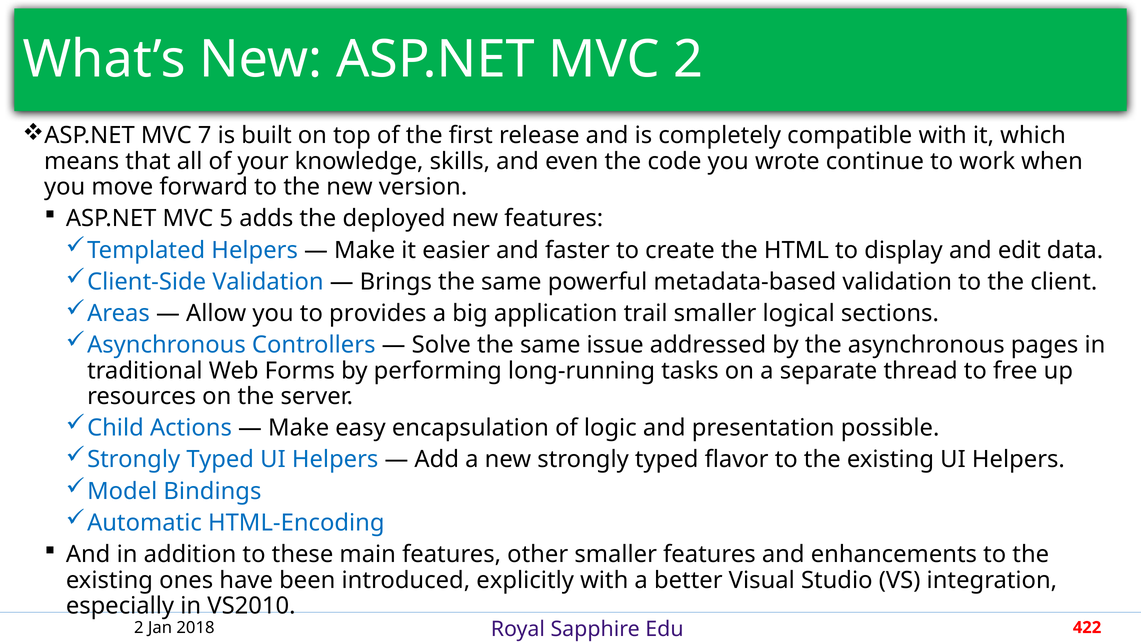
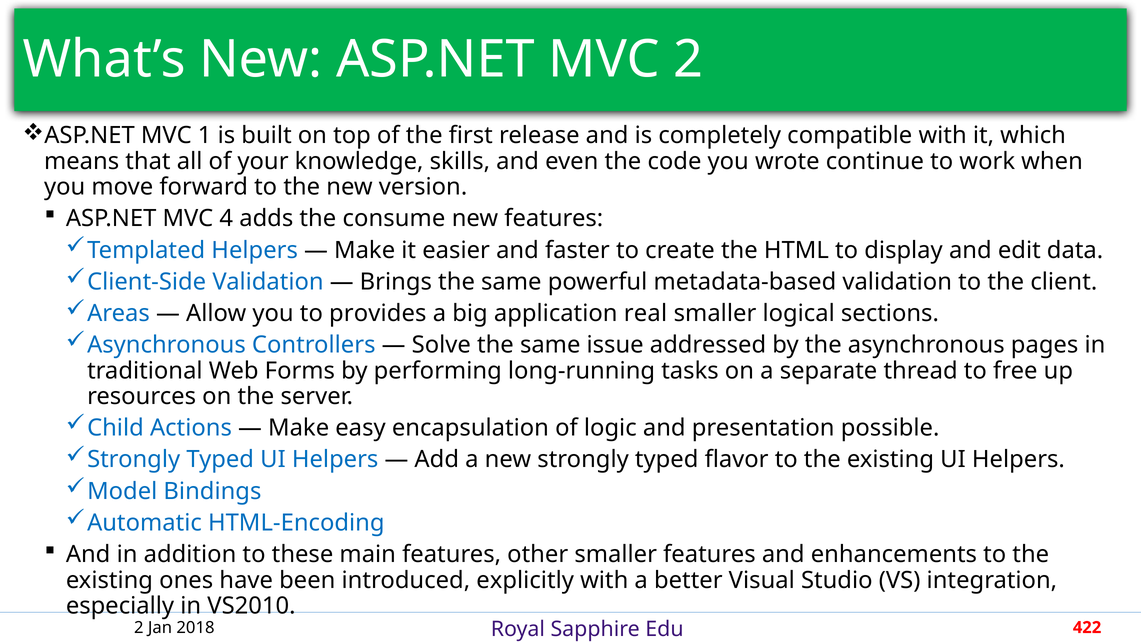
7: 7 -> 1 (205, 136)
5: 5 -> 4 (226, 219)
deployed: deployed -> consume (394, 219)
trail: trail -> real (645, 313)
